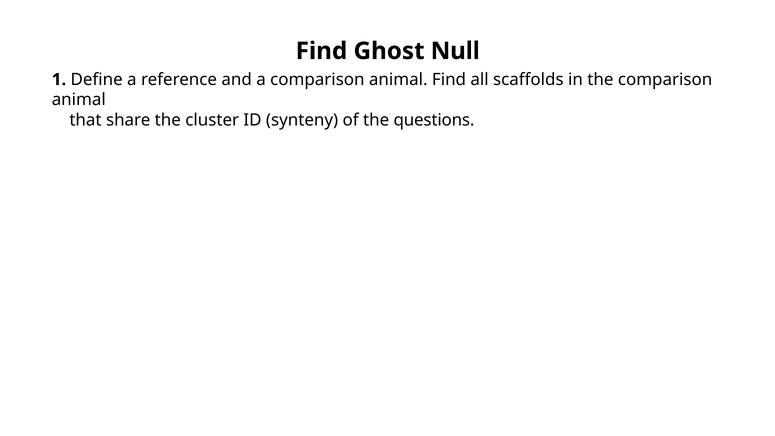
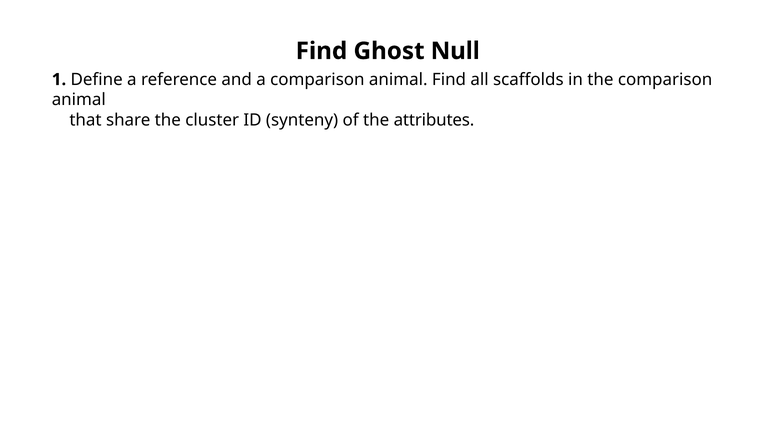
questions: questions -> attributes (434, 120)
